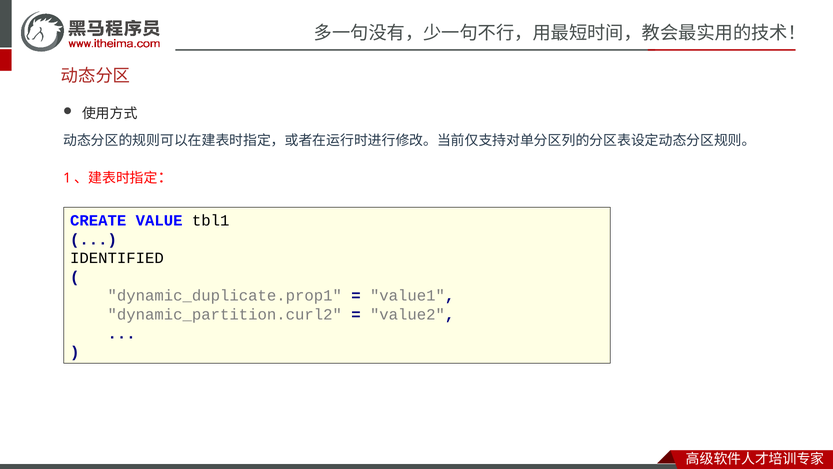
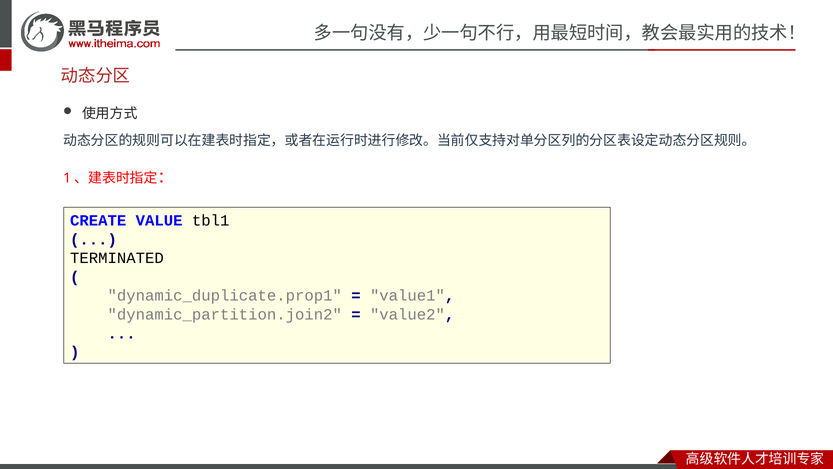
IDENTIFIED: IDENTIFIED -> TERMINATED (117, 258)
dynamic_partition.curl2: dynamic_partition.curl2 -> dynamic_partition.join2 (225, 314)
